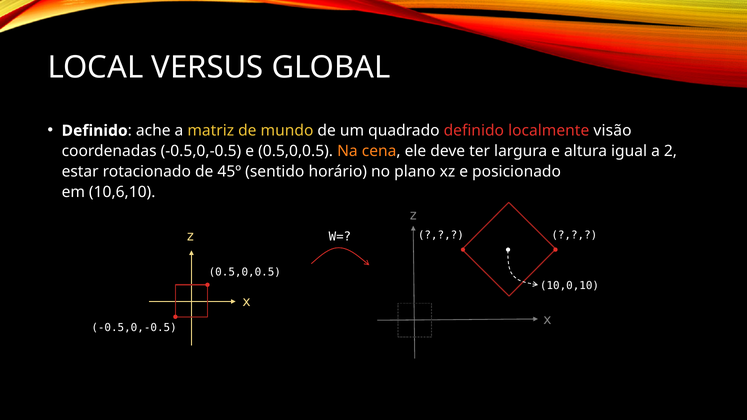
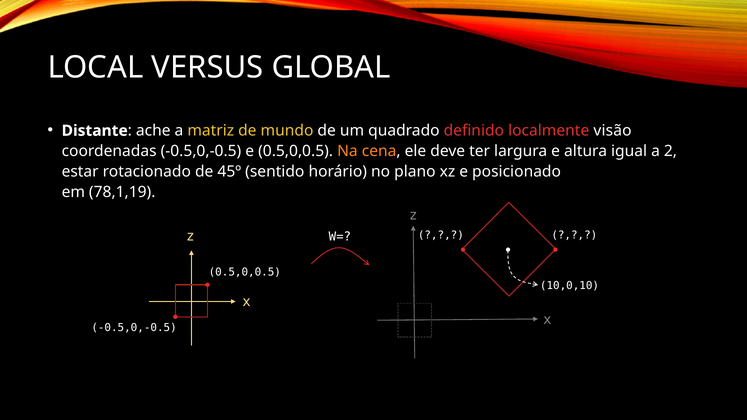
Definido: Definido -> Distante (95, 131)
10,6,10: 10,6,10 -> 78,1,19 (122, 192)
